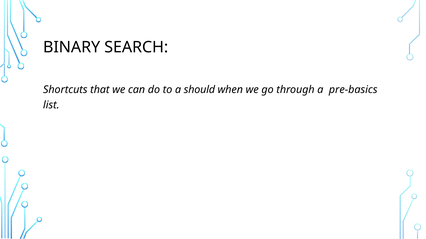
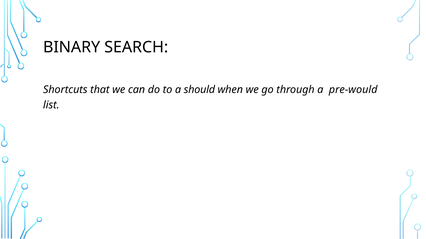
pre-basics: pre-basics -> pre-would (353, 90)
